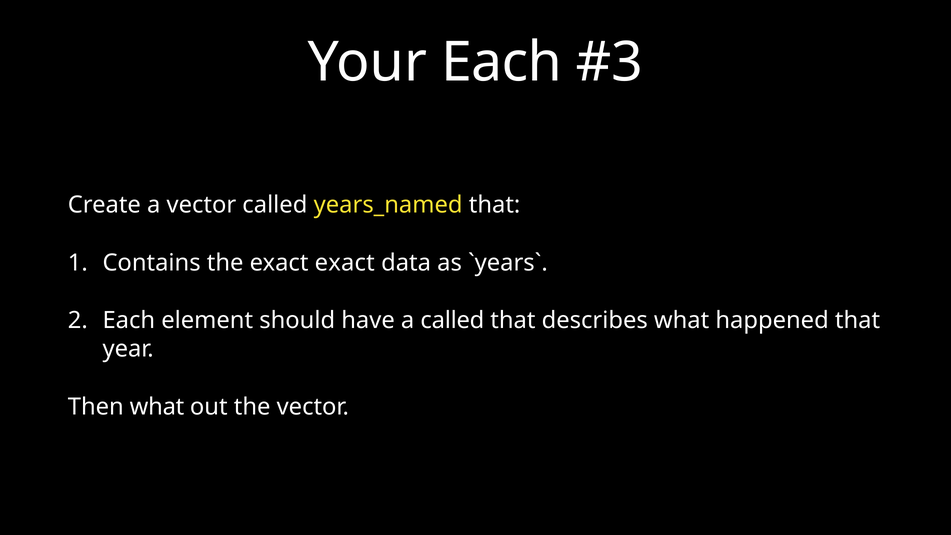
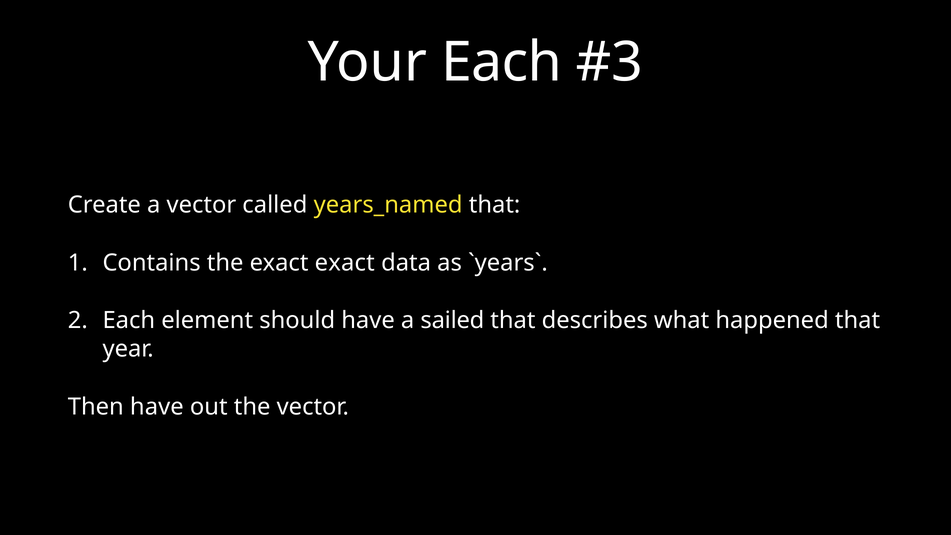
a called: called -> sailed (452, 320)
Then what: what -> have (157, 407)
